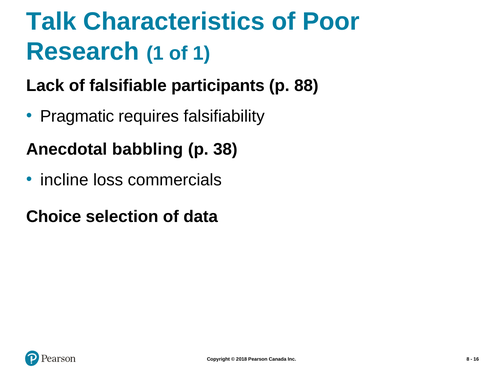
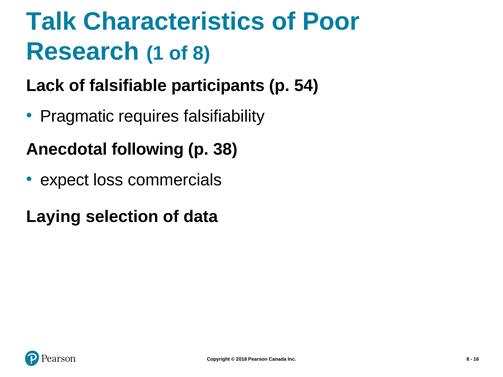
of 1: 1 -> 8 (202, 54)
88: 88 -> 54 (306, 86)
babbling: babbling -> following (148, 150)
incline: incline -> expect (64, 180)
Choice: Choice -> Laying (53, 217)
